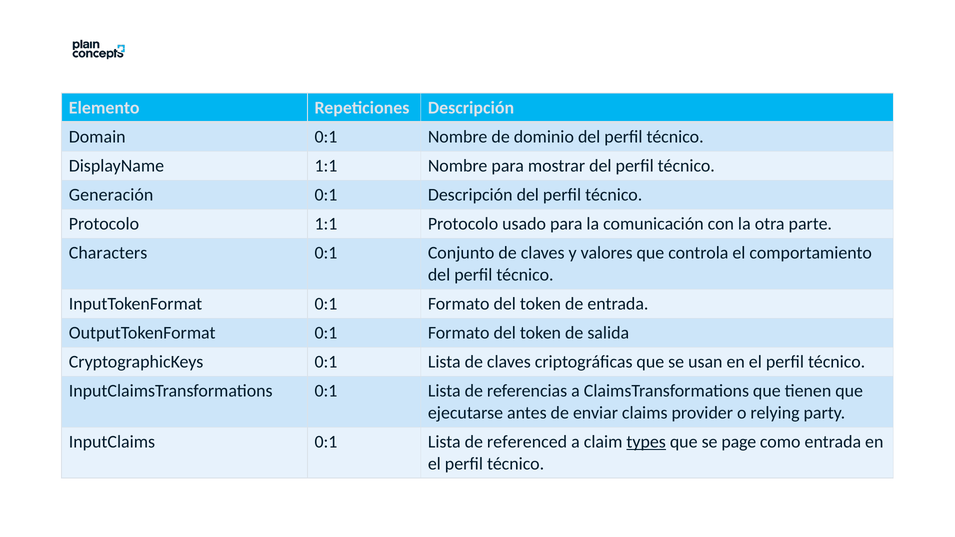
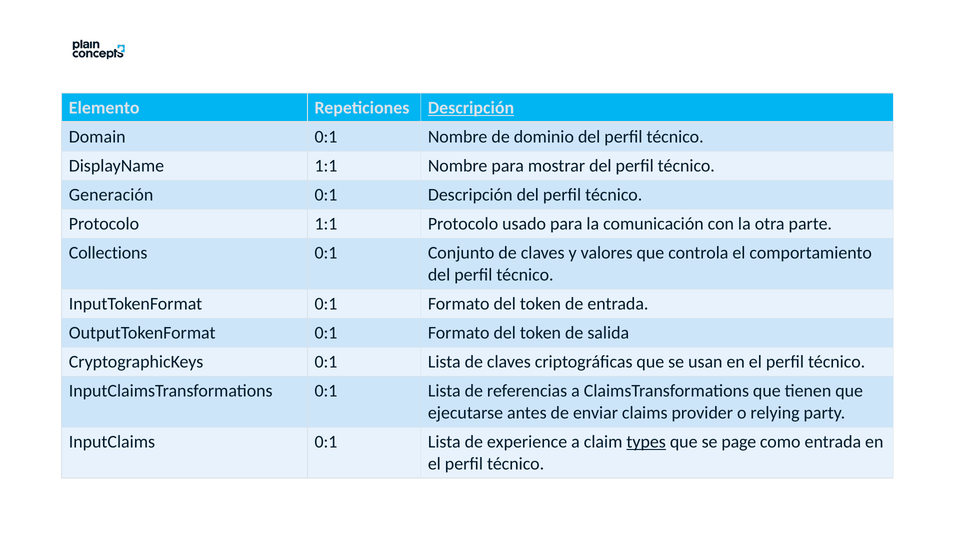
Descripción underline: none -> present (471, 108)
Characters: Characters -> Collections (108, 253)
referenced: referenced -> experience (527, 442)
